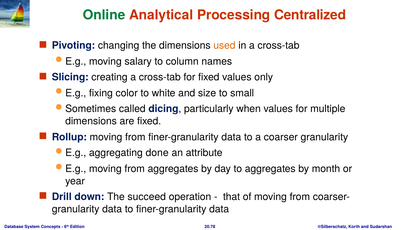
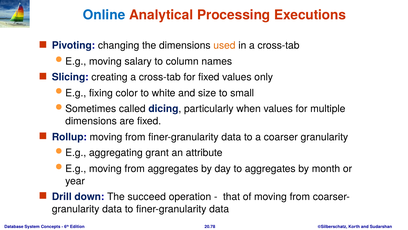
Online colour: green -> blue (104, 15)
Centralized: Centralized -> Executions (310, 15)
done: done -> grant (157, 153)
